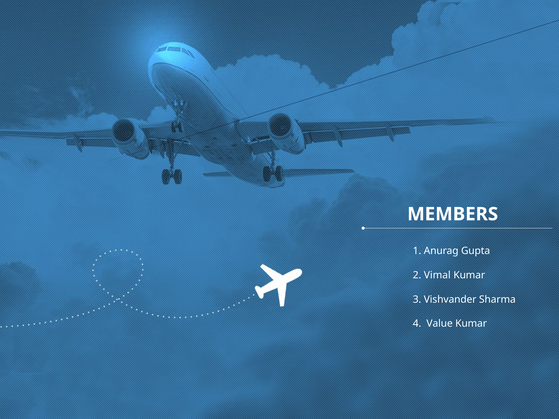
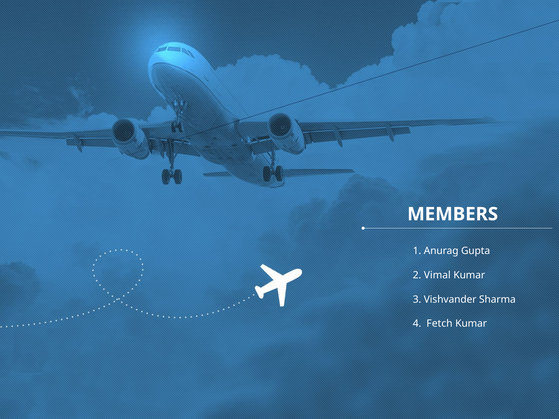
Value: Value -> Fetch (440, 324)
